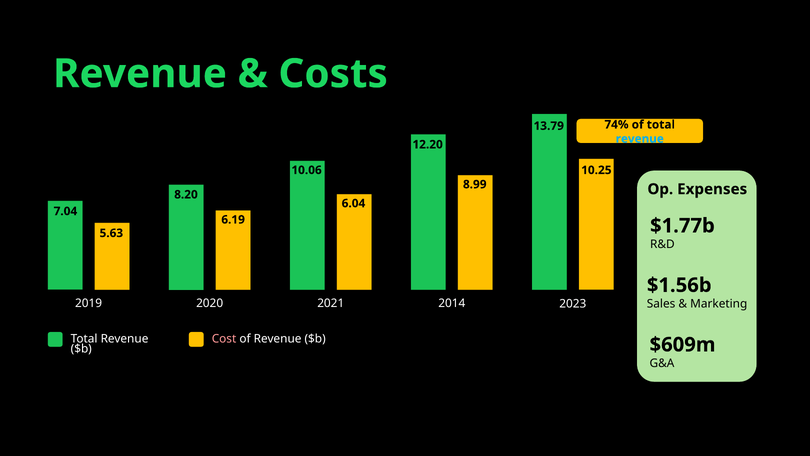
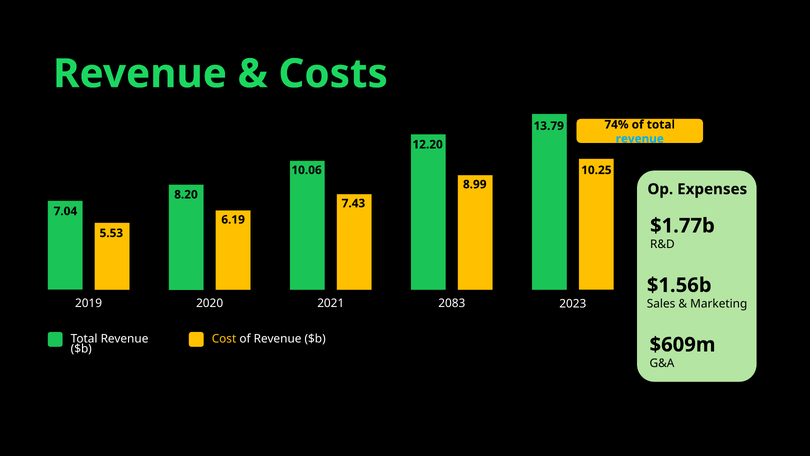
6.04: 6.04 -> 7.43 (353, 203)
5.63: 5.63 -> 5.53 (111, 233)
2014: 2014 -> 2083 (452, 303)
Cost colour: pink -> yellow (224, 339)
